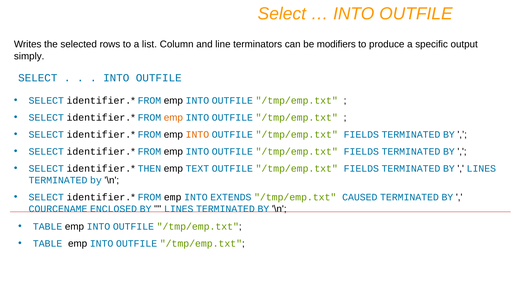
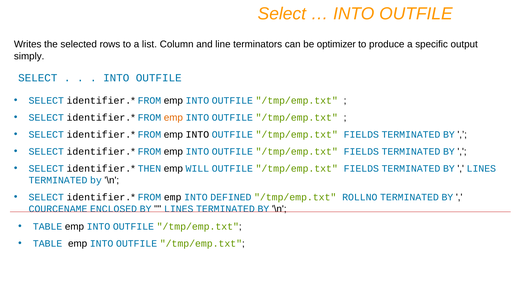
modifiers: modifiers -> optimizer (336, 44)
INTO colour: orange -> black (197, 134)
TEXT: TEXT -> WILL (197, 168)
EXTENDS: EXTENDS -> DEFINED (231, 197)
CAUSED: CAUSED -> ROLLNO (360, 197)
